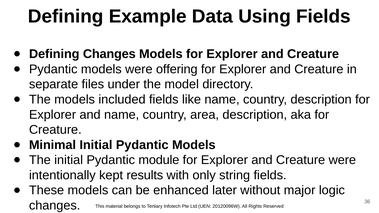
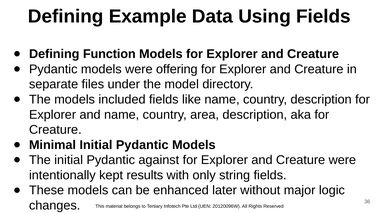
Defining Changes: Changes -> Function (109, 54)
module: module -> against (159, 160)
